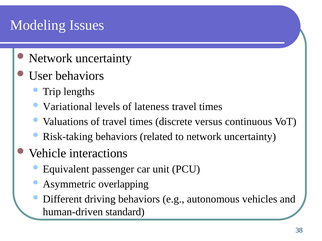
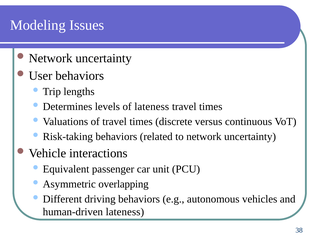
Variational: Variational -> Determines (68, 107)
human-driven standard: standard -> lateness (125, 212)
